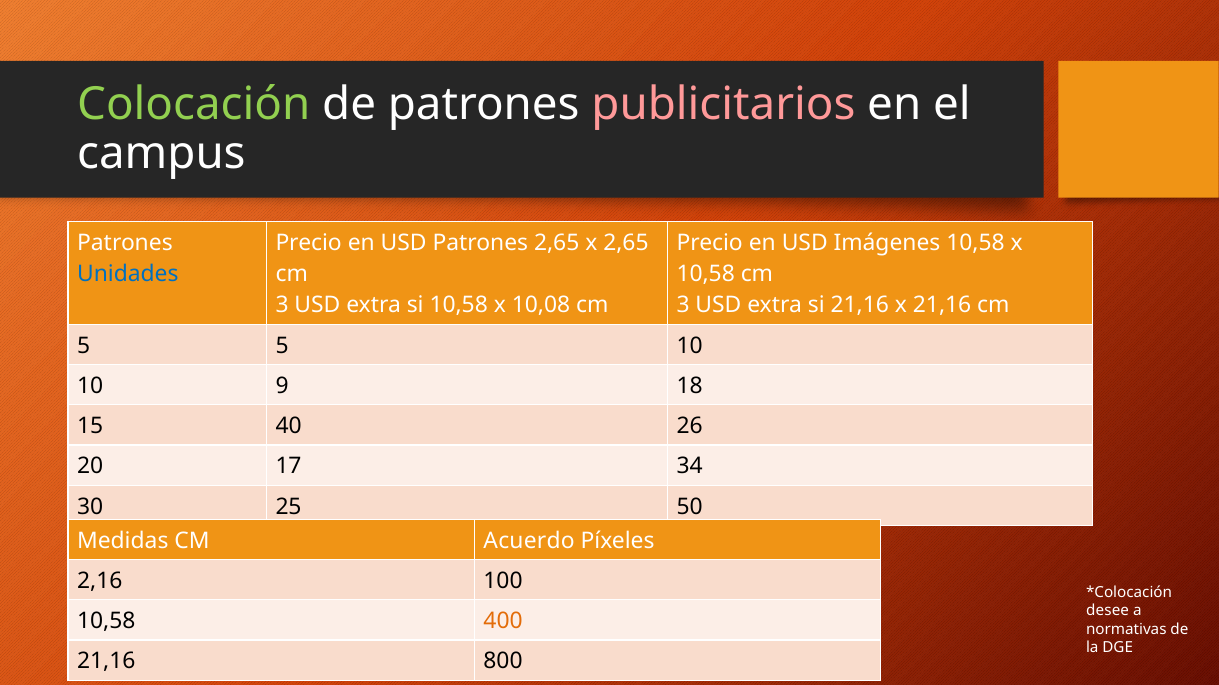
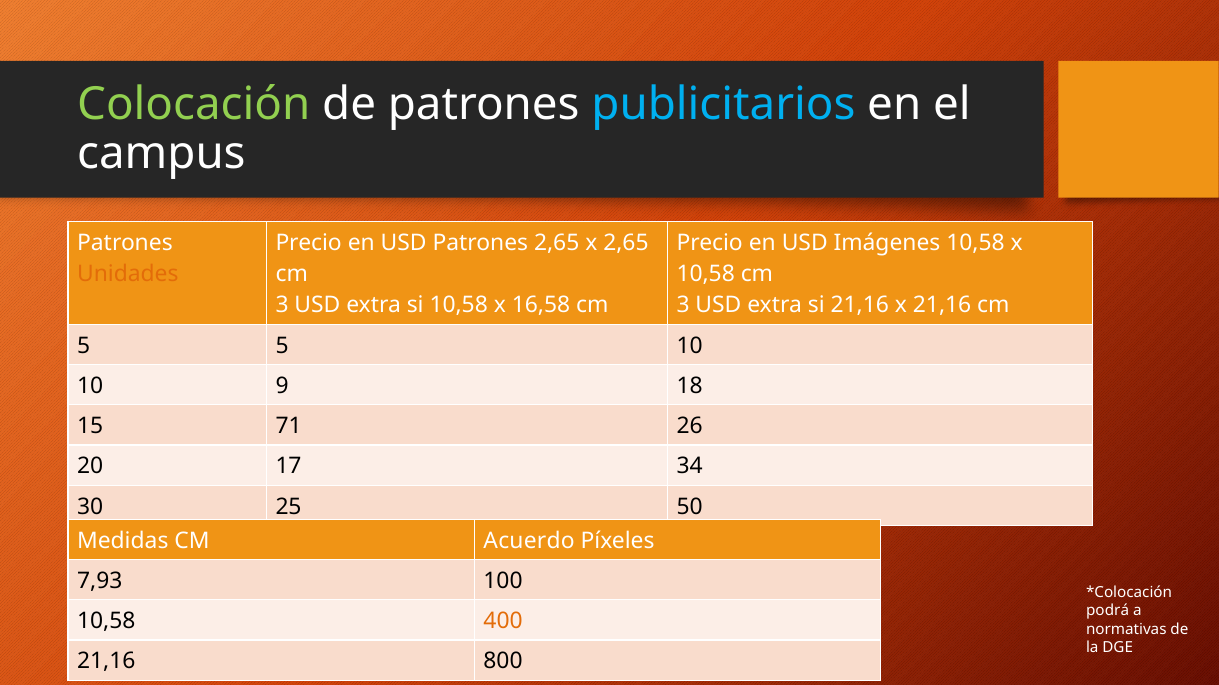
publicitarios colour: pink -> light blue (723, 104)
Unidades colour: blue -> orange (128, 275)
10,08: 10,08 -> 16,58 (541, 306)
40: 40 -> 71 (289, 427)
2,16: 2,16 -> 7,93 (100, 581)
desee: desee -> podrá (1108, 611)
